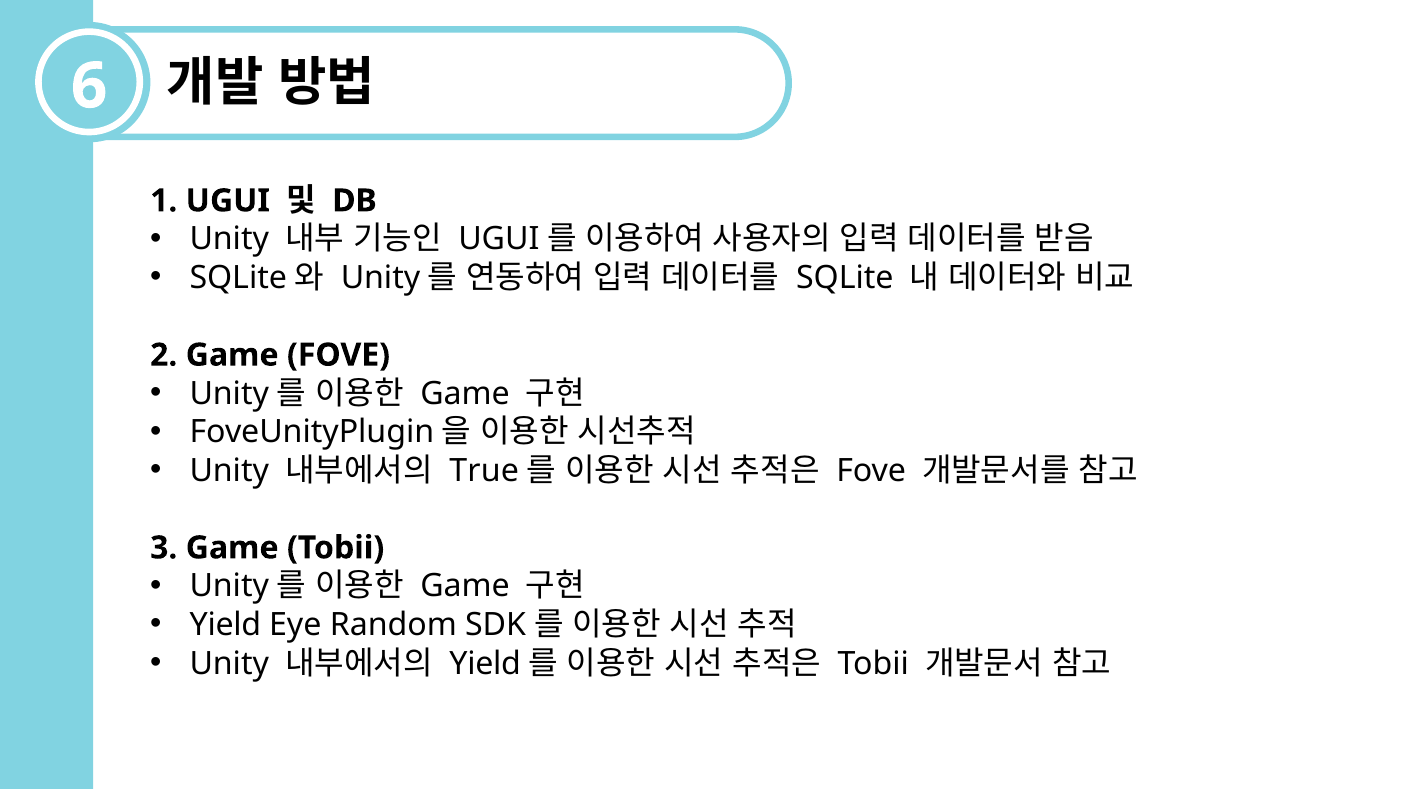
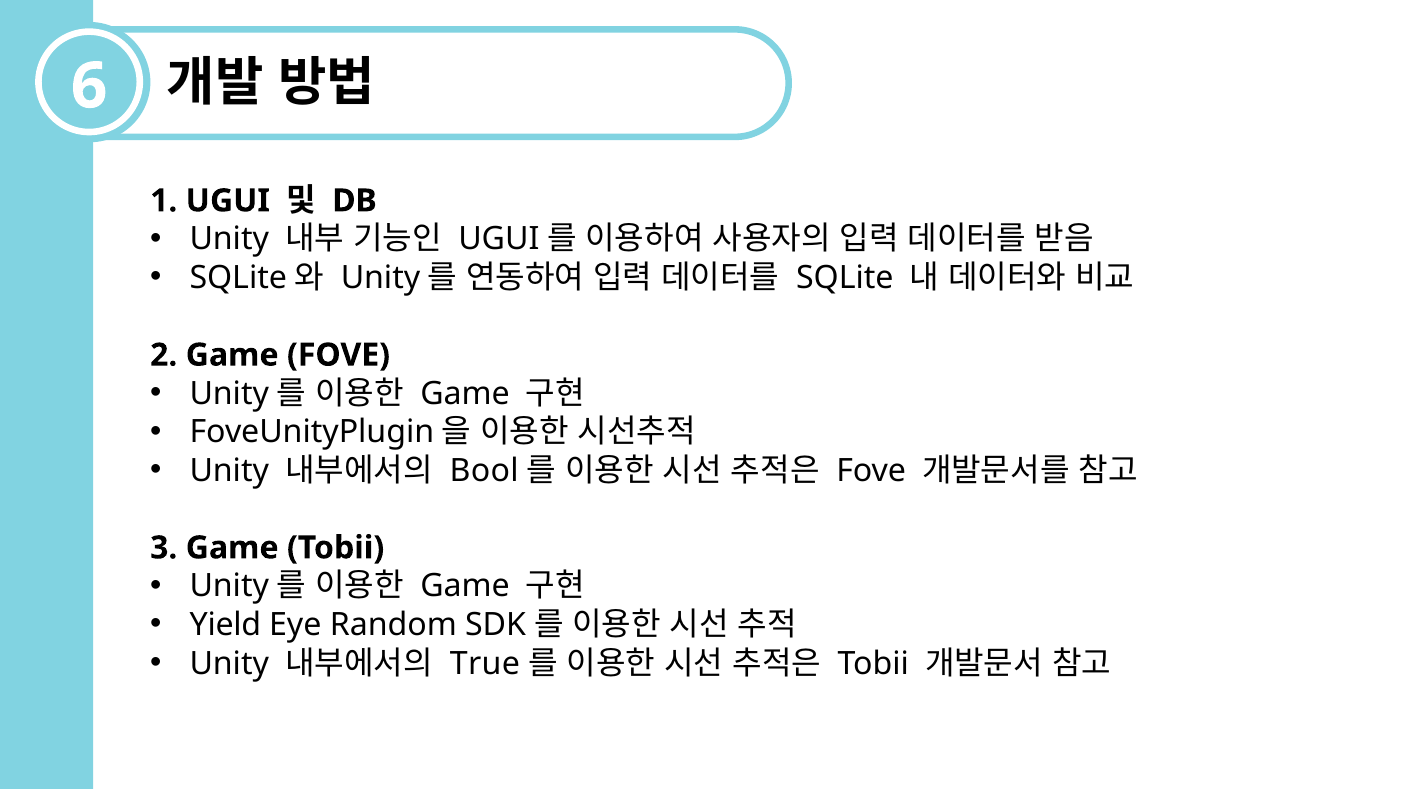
True: True -> Bool (484, 471)
Yield: Yield -> True (485, 664)
